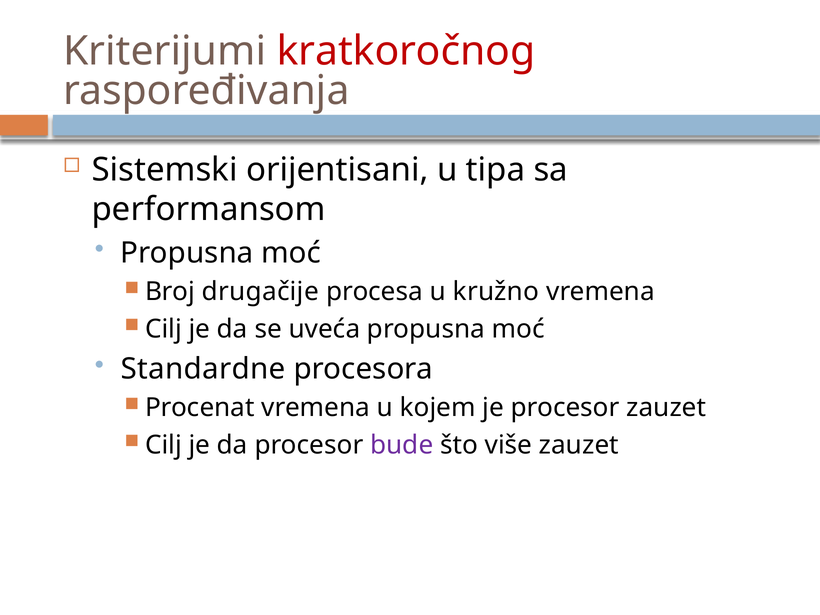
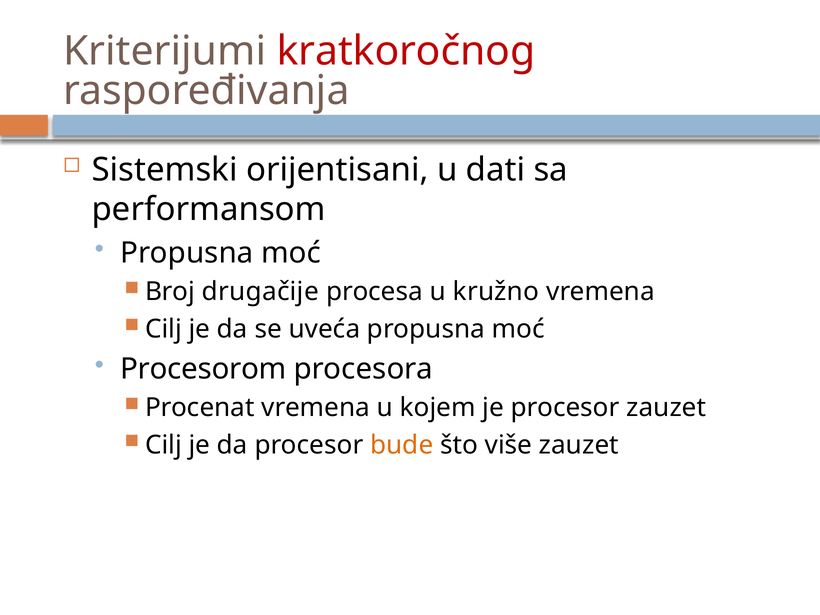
tipa: tipa -> dati (496, 170)
Standardne: Standardne -> Procesorom (203, 369)
bude colour: purple -> orange (402, 445)
